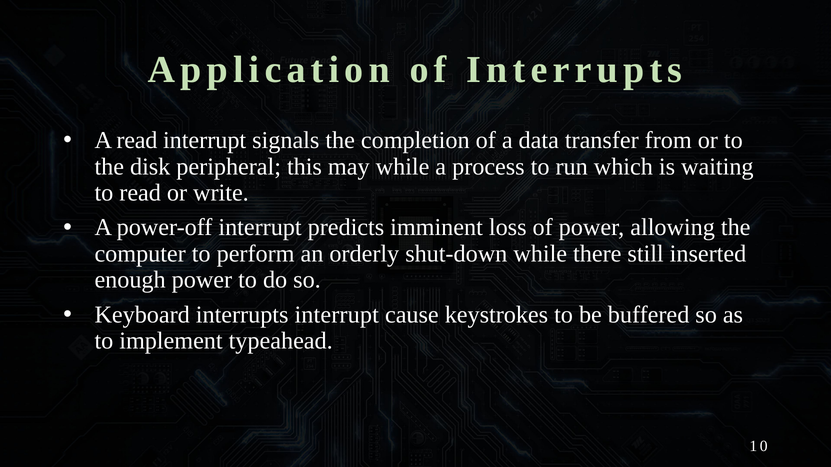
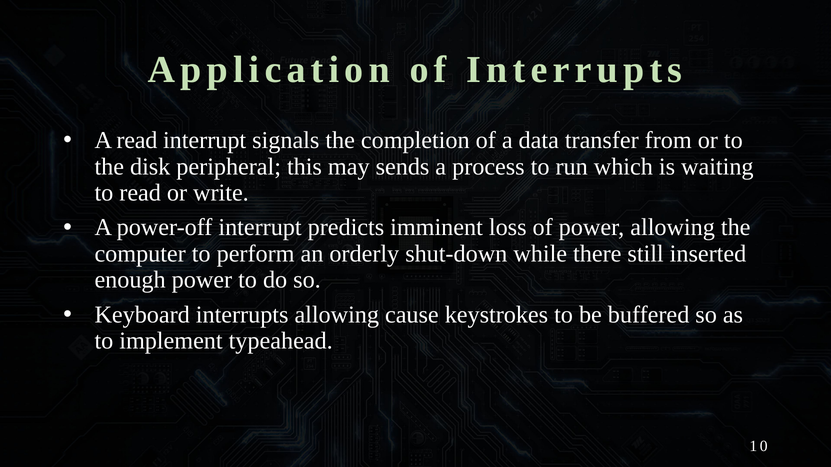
may while: while -> sends (403, 167)
interrupts interrupt: interrupt -> allowing (337, 315)
